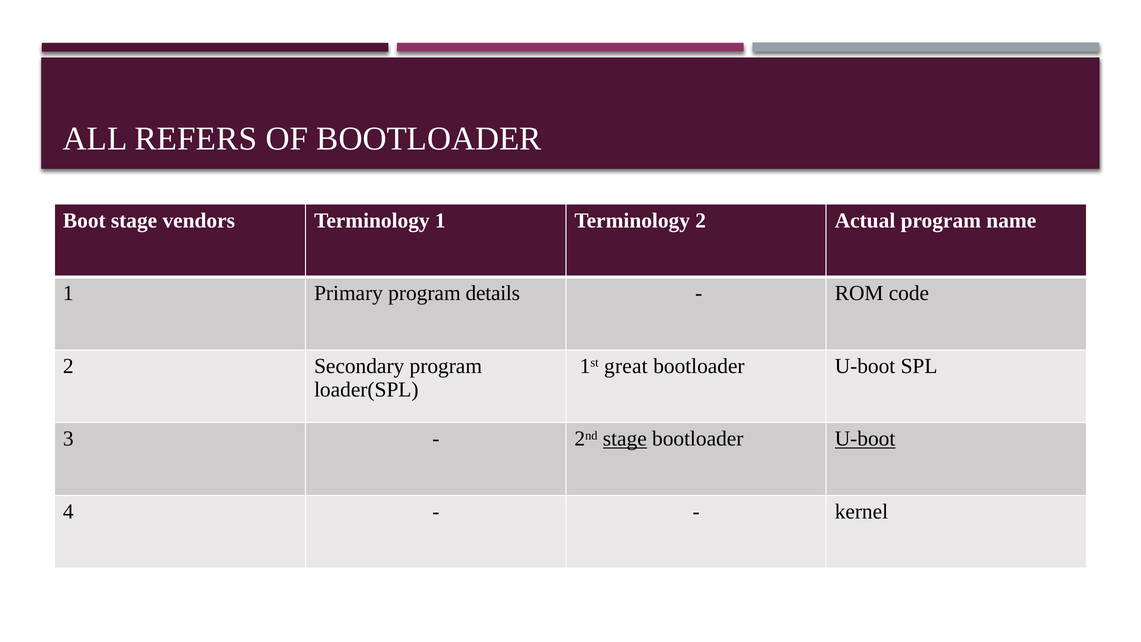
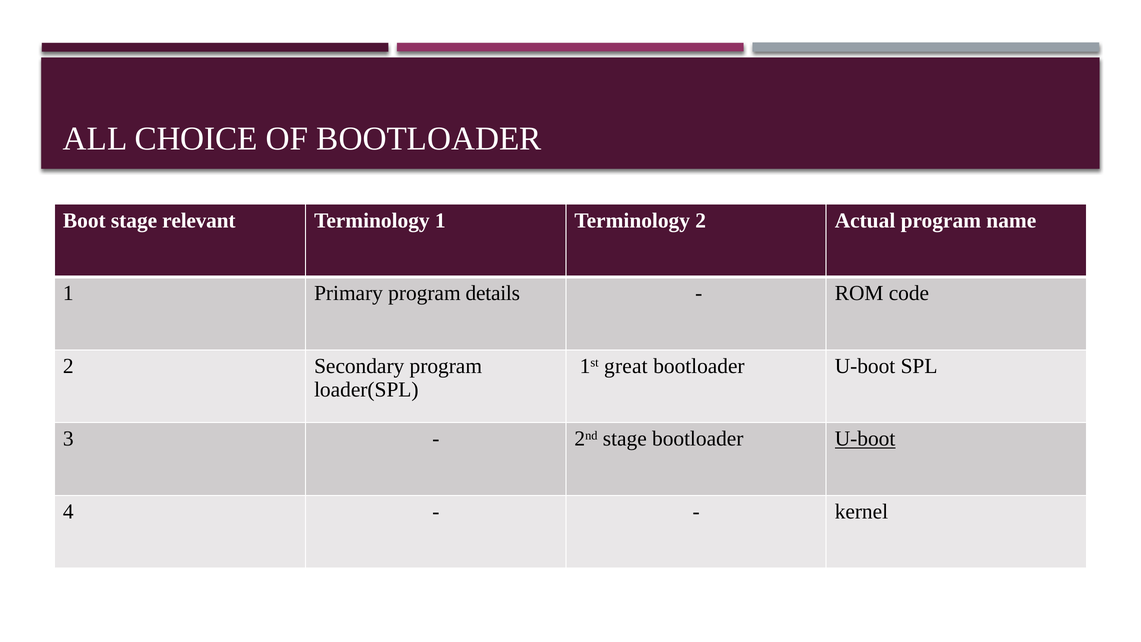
REFERS: REFERS -> CHOICE (196, 139)
vendors: vendors -> relevant (199, 220)
stage underline: present -> none (625, 439)
